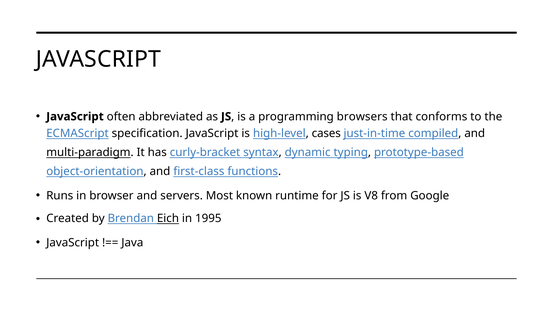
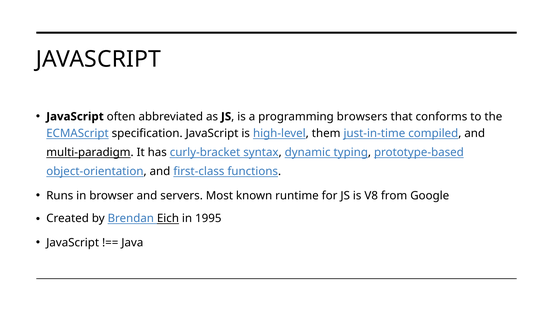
cases: cases -> them (326, 134)
